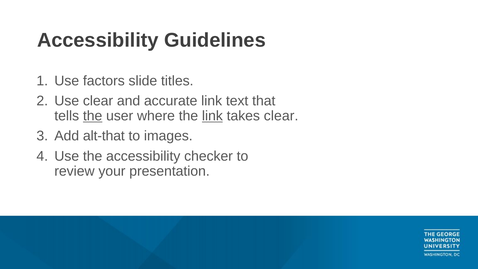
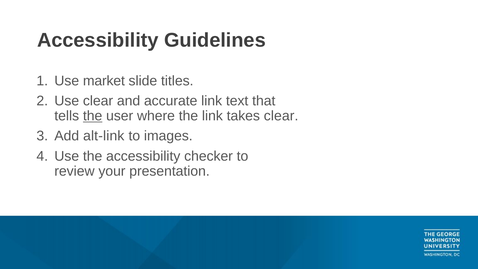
factors: factors -> market (104, 81)
link underline: present -> none (212, 116)
alt-that: alt-that -> alt-link (104, 136)
